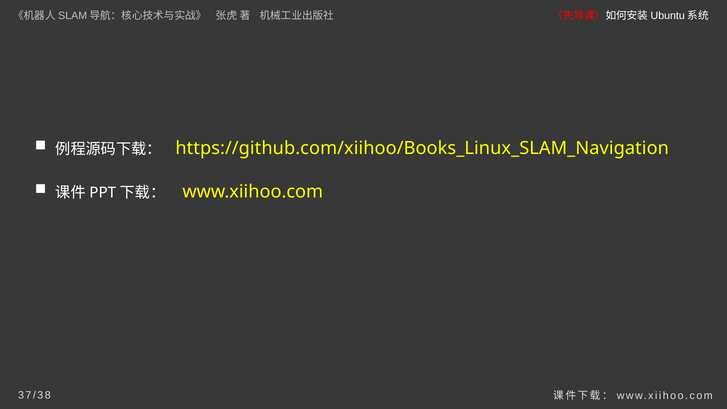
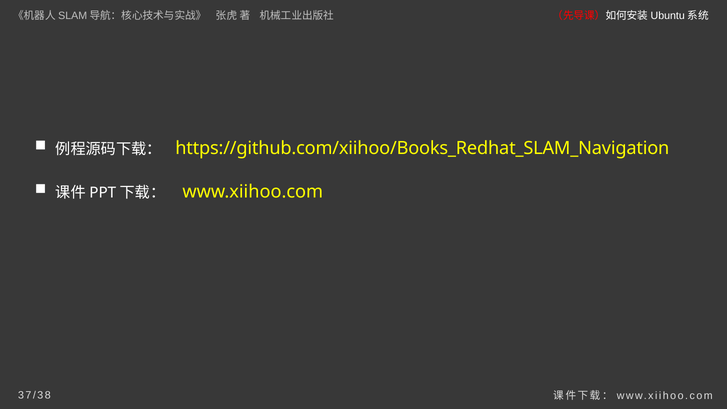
https://github.com/xiihoo/Books_Linux_SLAM_Navigation: https://github.com/xiihoo/Books_Linux_SLAM_Navigation -> https://github.com/xiihoo/Books_Redhat_SLAM_Navigation (422, 148)
